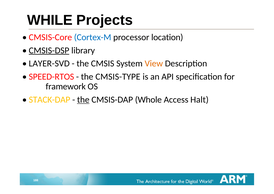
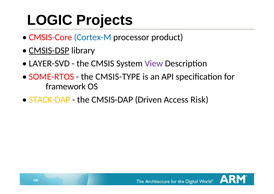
WHILE: WHILE -> LOGIC (50, 20)
location: location -> product (167, 37)
View colour: orange -> purple (154, 63)
SPEED-RTOS: SPEED-RTOS -> SOME-RTOS (51, 77)
the underline: present -> none (83, 99)
Whole: Whole -> Driven (148, 99)
Halt: Halt -> Risk (199, 99)
